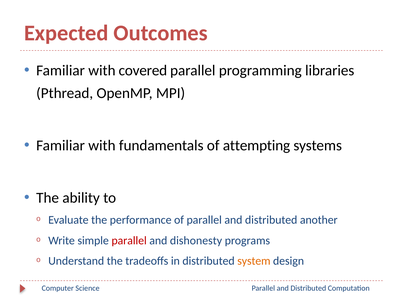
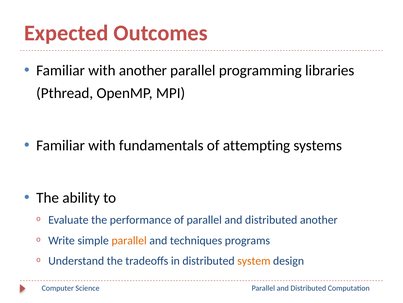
with covered: covered -> another (143, 70)
parallel colour: red -> orange (129, 240)
dishonesty: dishonesty -> techniques (196, 240)
